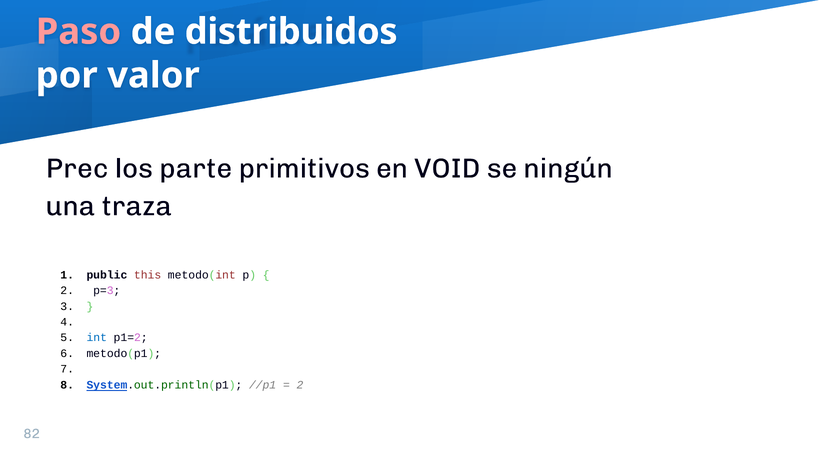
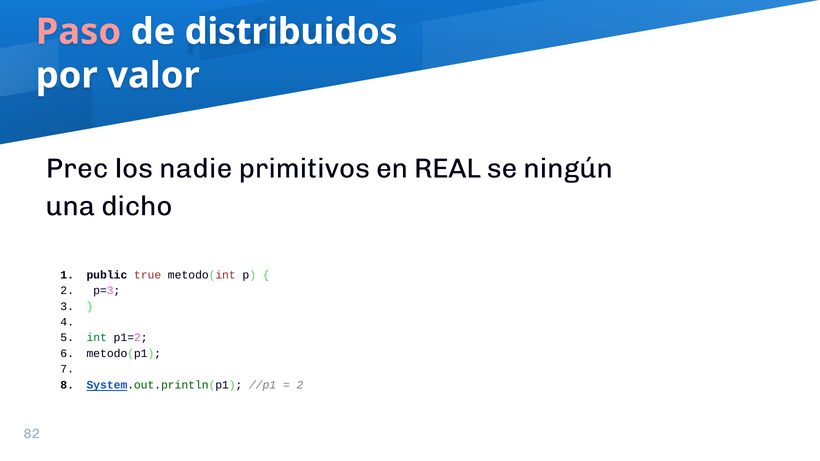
parte: parte -> nadie (196, 169)
VOID: VOID -> REAL (448, 169)
traza: traza -> dicho (137, 206)
this: this -> true (148, 275)
int colour: blue -> green (97, 338)
